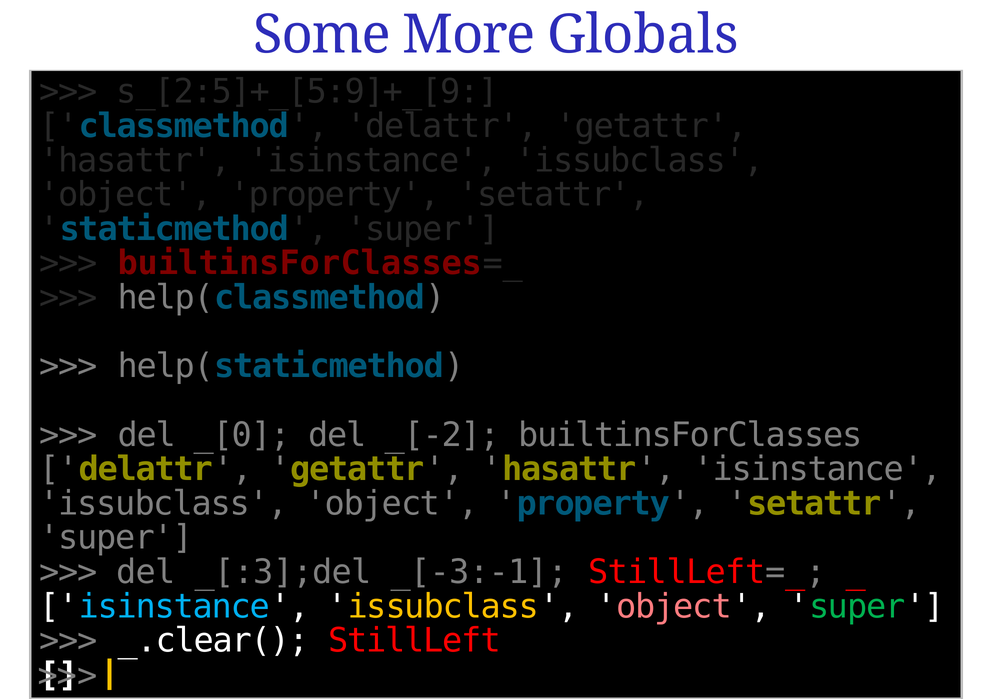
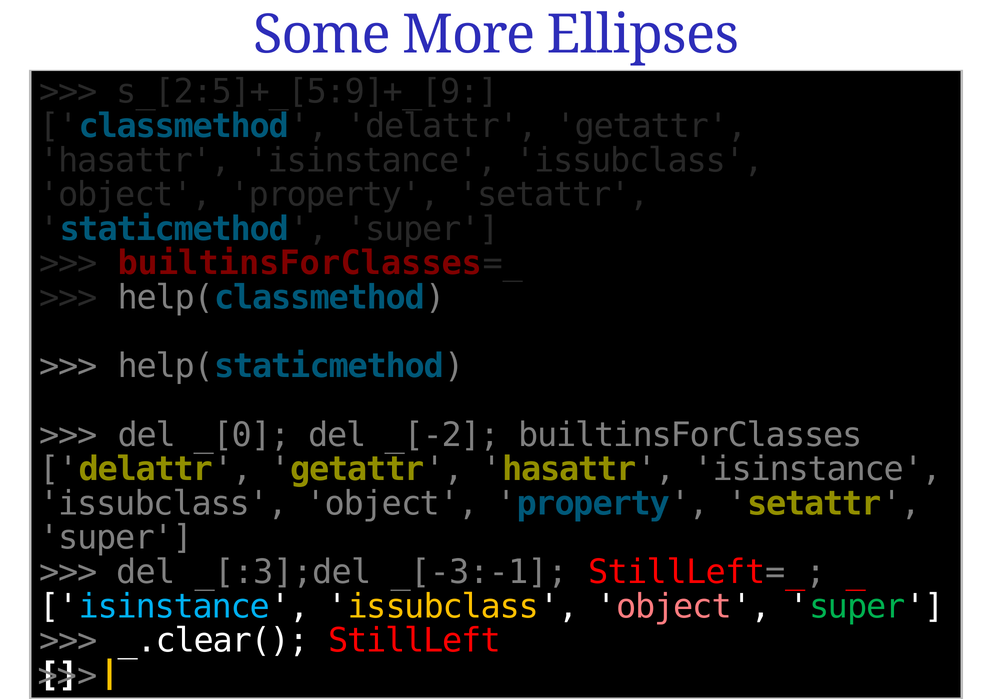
Globals: Globals -> Ellipses (643, 35)
